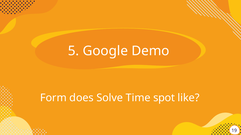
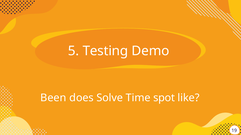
Google: Google -> Testing (105, 51)
Form: Form -> Been (53, 98)
